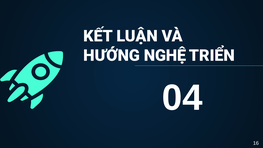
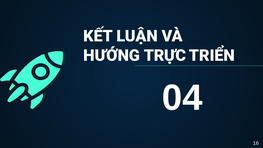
NGHỆ: NGHỆ -> TRỰC (165, 56)
